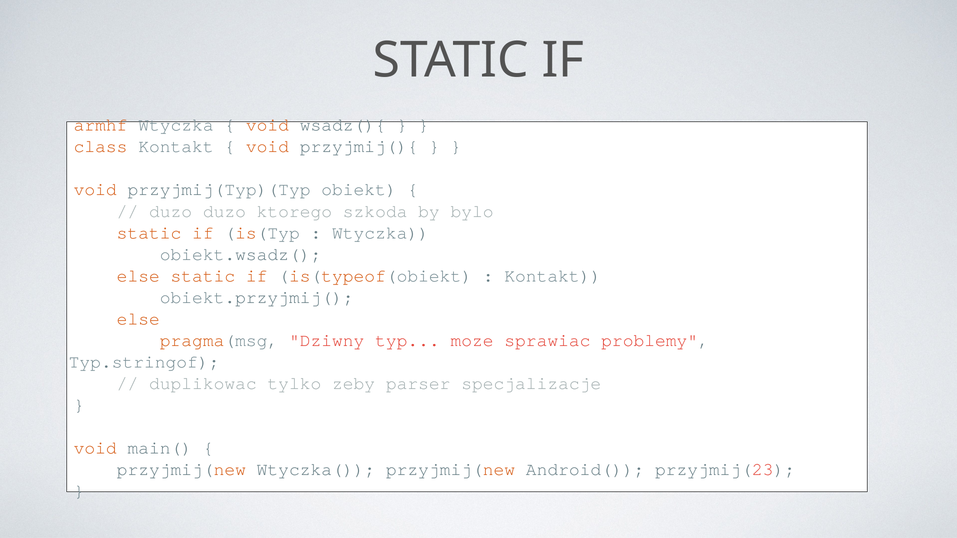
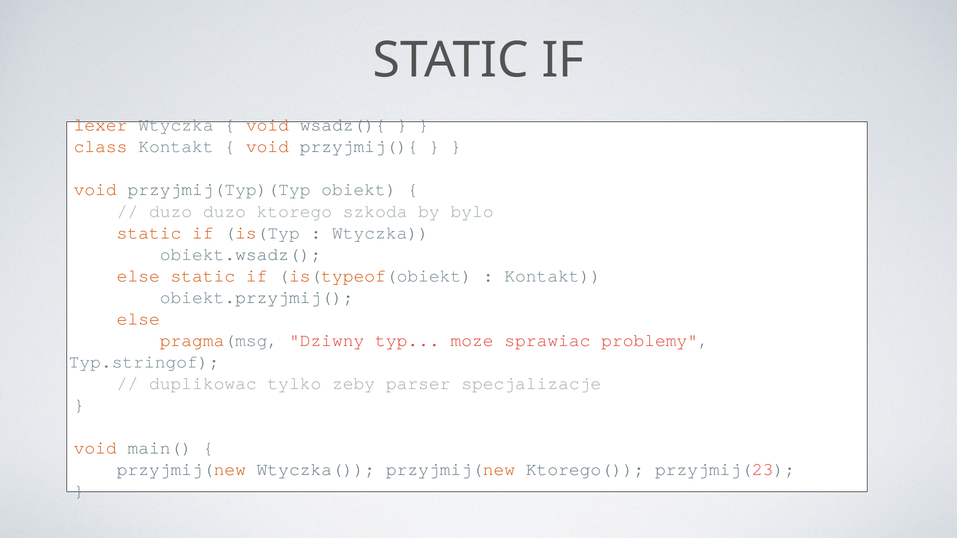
armhf: armhf -> lexer (101, 125)
Android(: Android( -> Ktorego( (585, 470)
